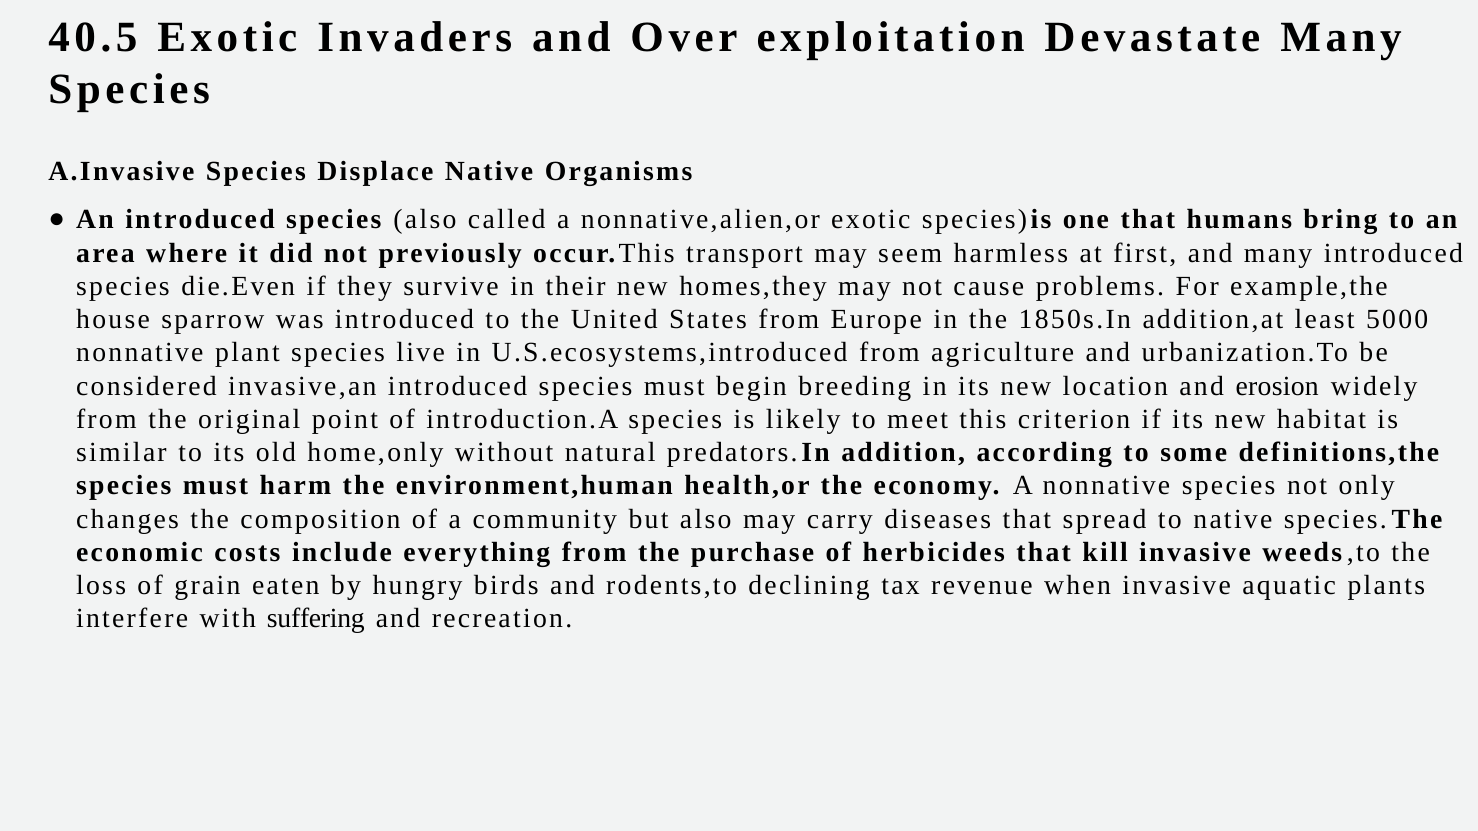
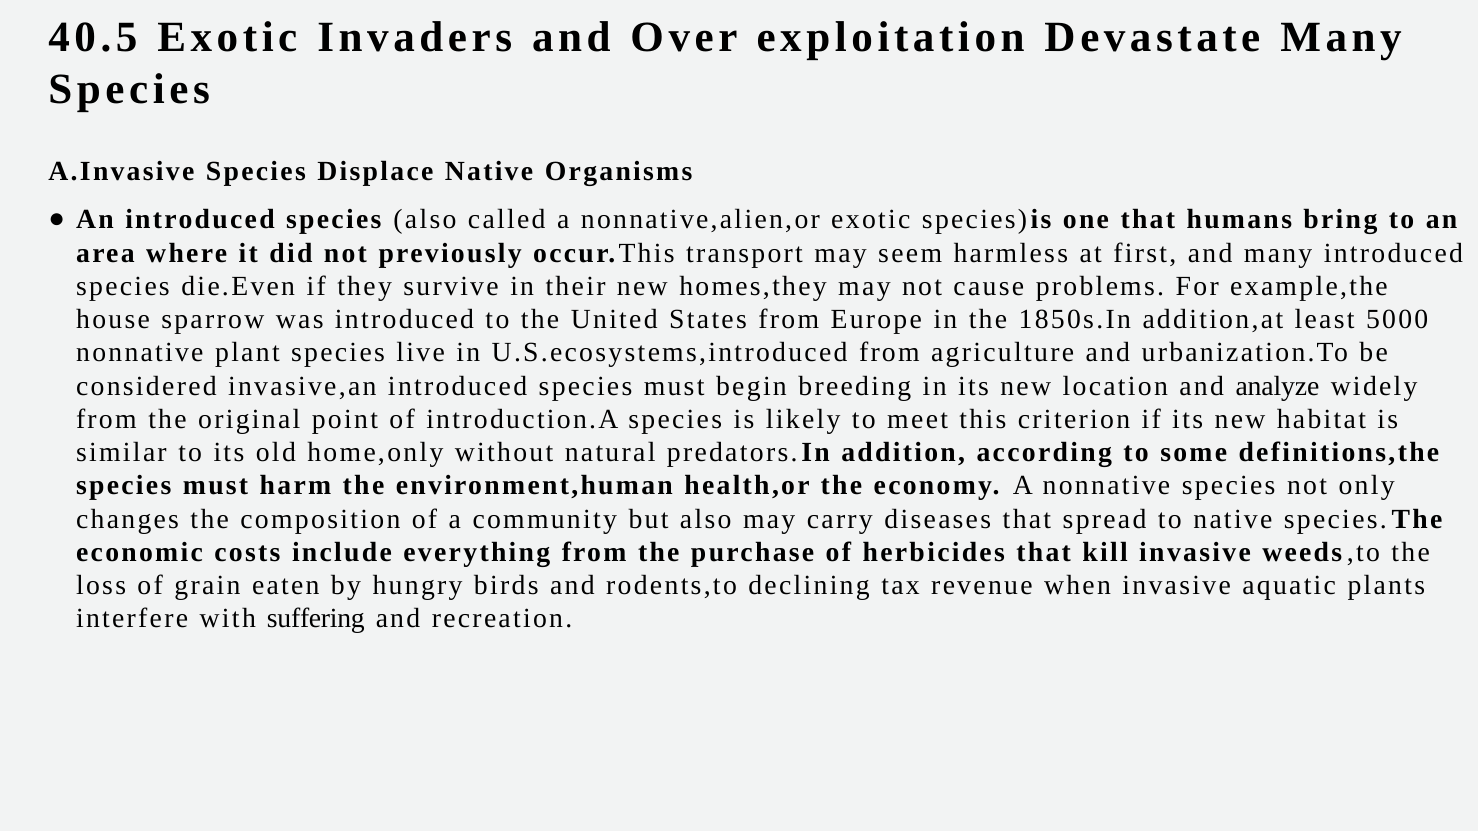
erosion: erosion -> analyze (1277, 386)
